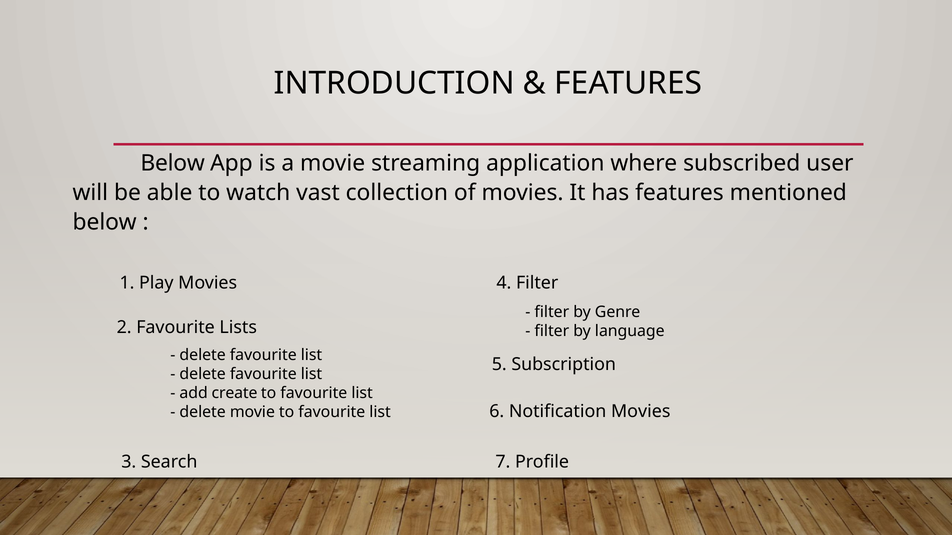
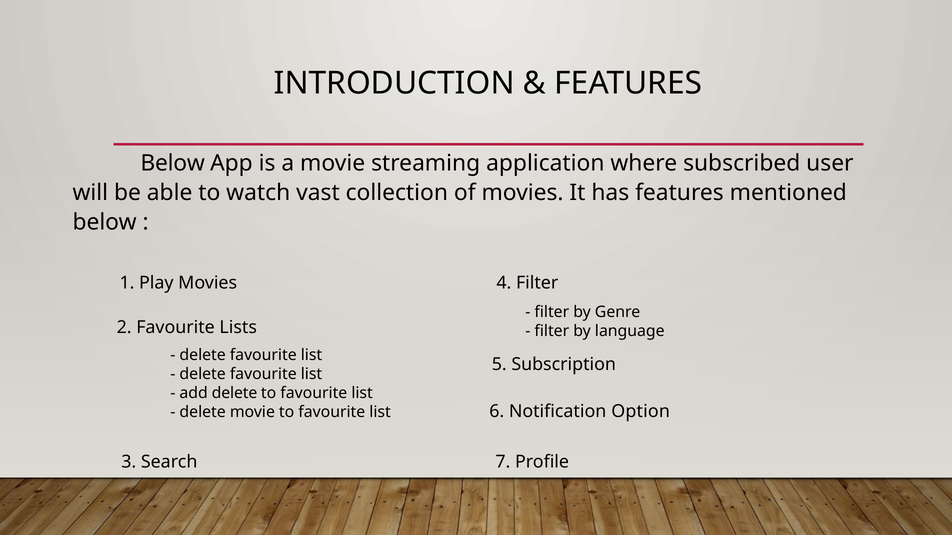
add create: create -> delete (235, 393)
Notification Movies: Movies -> Option (641, 412)
